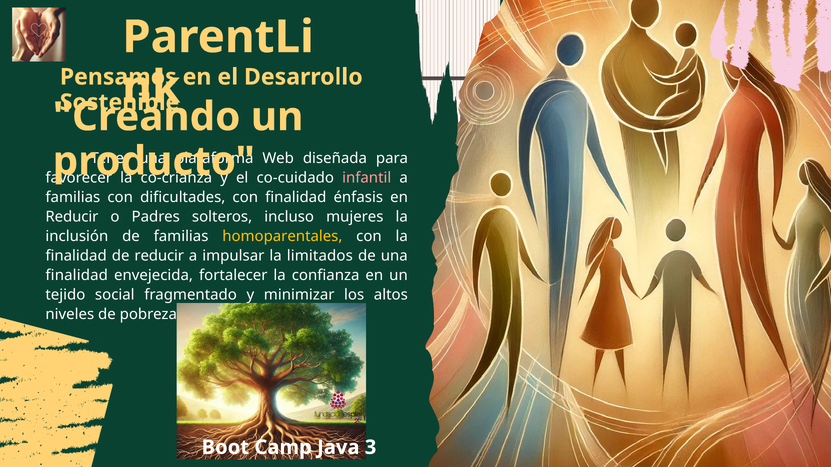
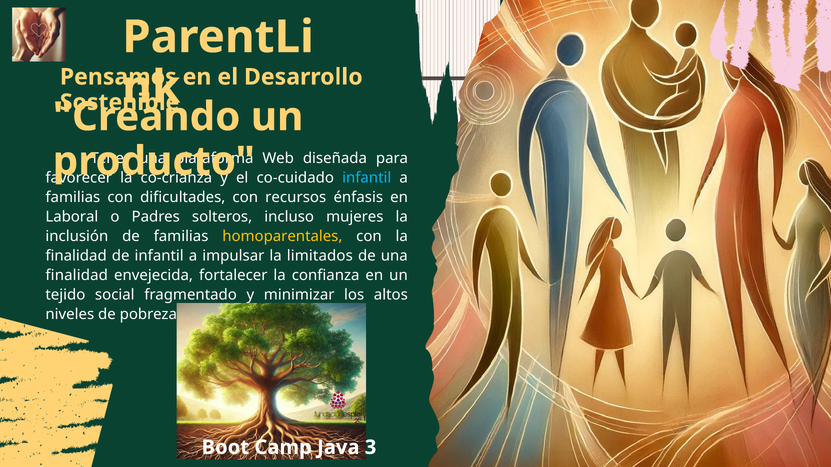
infantil colour: pink -> light blue (367, 178)
con finalidad: finalidad -> recursos (296, 197)
Reducir: Reducir -> Laboral (72, 217)
de reducir: reducir -> infantil (159, 256)
